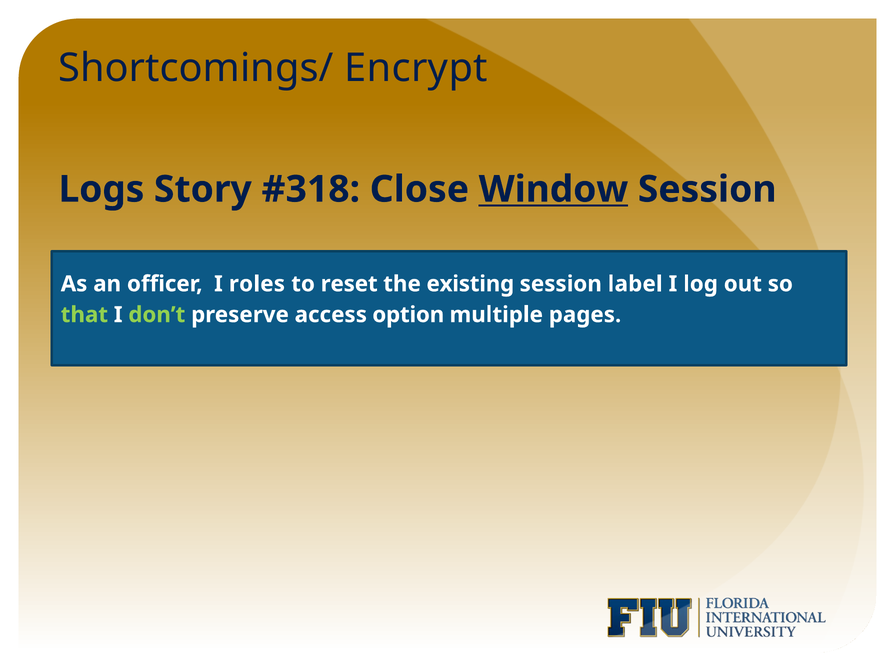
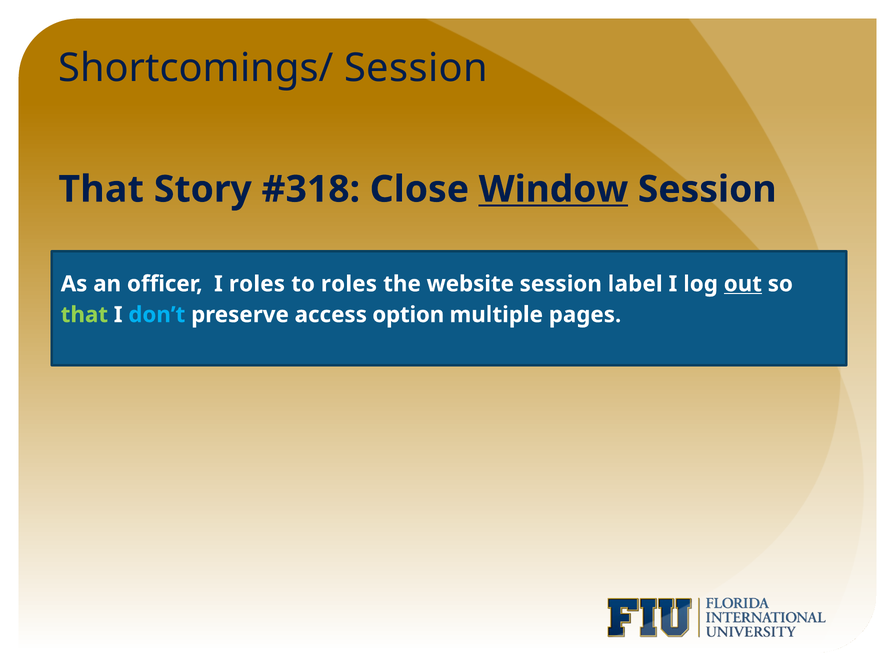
Shortcomings/ Encrypt: Encrypt -> Session (416, 68)
Logs: Logs -> That (101, 189)
to reset: reset -> roles (349, 284)
existing: existing -> website (470, 284)
out underline: none -> present (743, 284)
don’t colour: light green -> light blue (157, 315)
